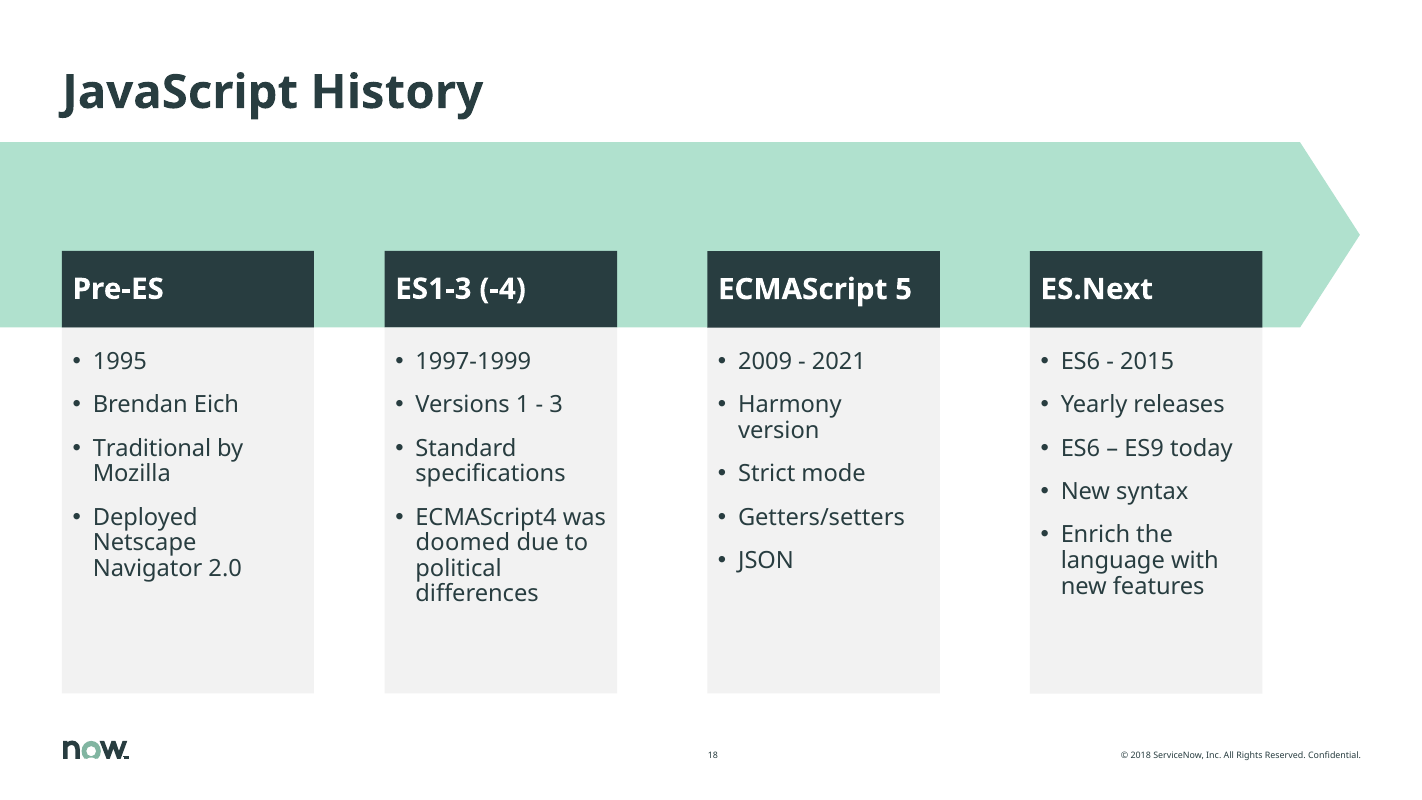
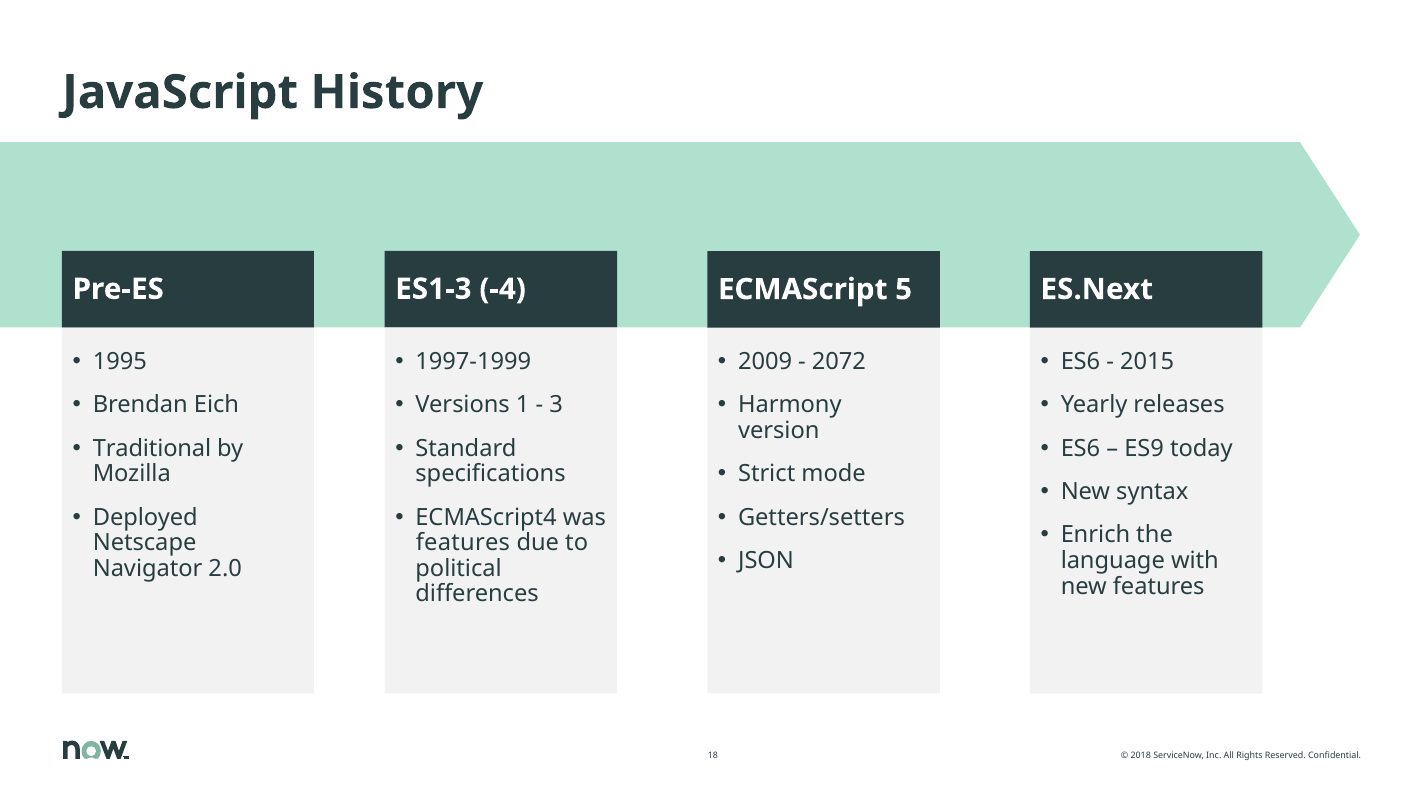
2021: 2021 -> 2072 (839, 362)
doomed: doomed -> features (463, 543)
